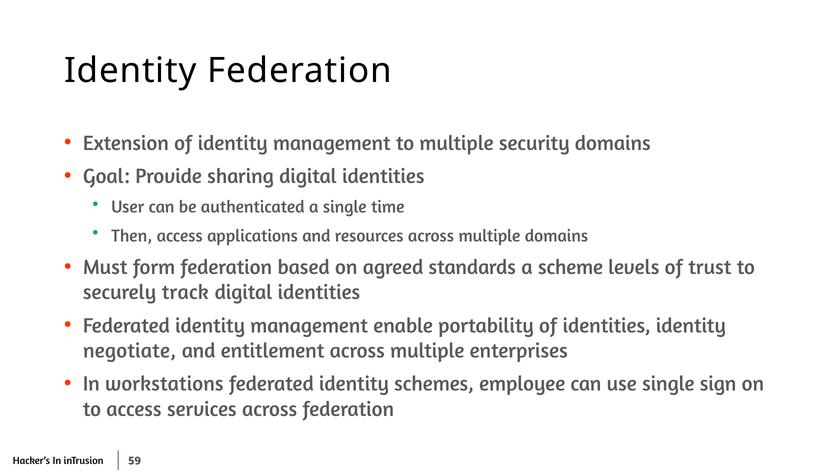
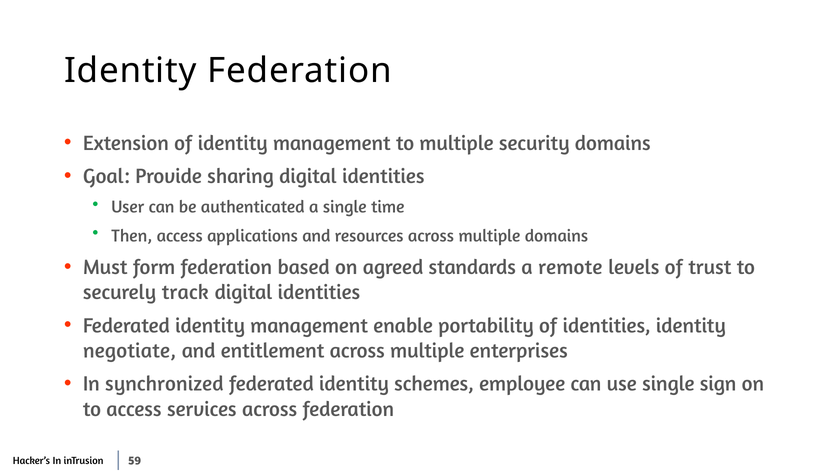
scheme: scheme -> remote (570, 267)
workstations: workstations -> synchronized (164, 384)
